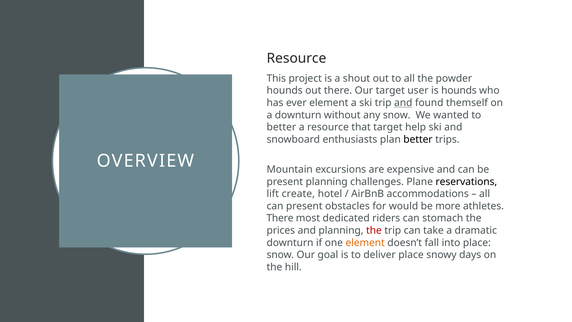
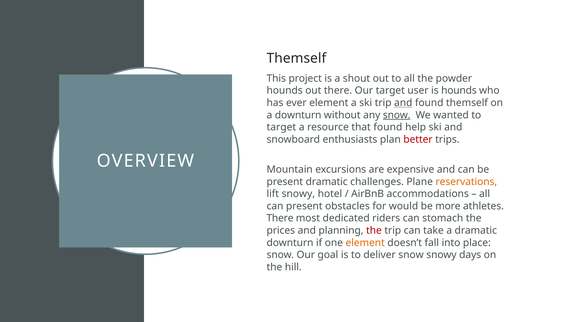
Resource: Resource -> Themself (296, 58)
snow underline: none -> present (397, 115)
better: better -> target (281, 127)
that target: target -> found (388, 127)
better colour: black -> red (418, 139)
present planning: planning -> dramatic (327, 182)
reservations colour: black -> orange (466, 182)
lift create: create -> snowy (298, 194)
deliver place: place -> snow (411, 255)
